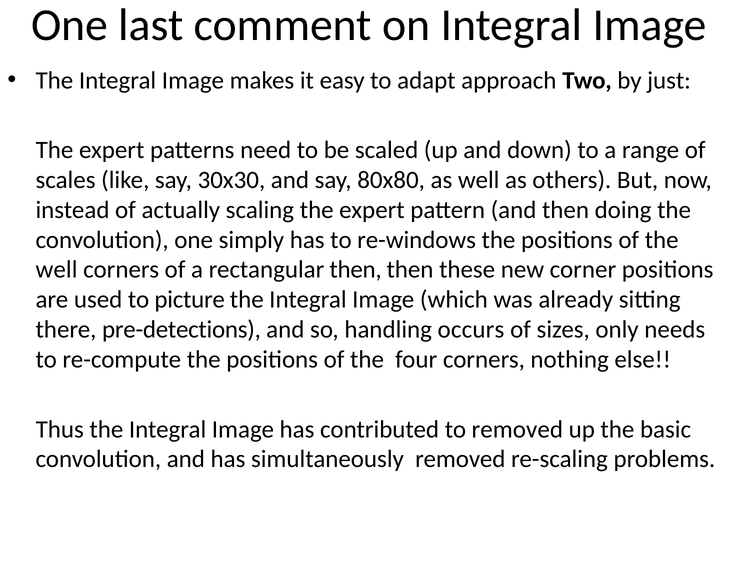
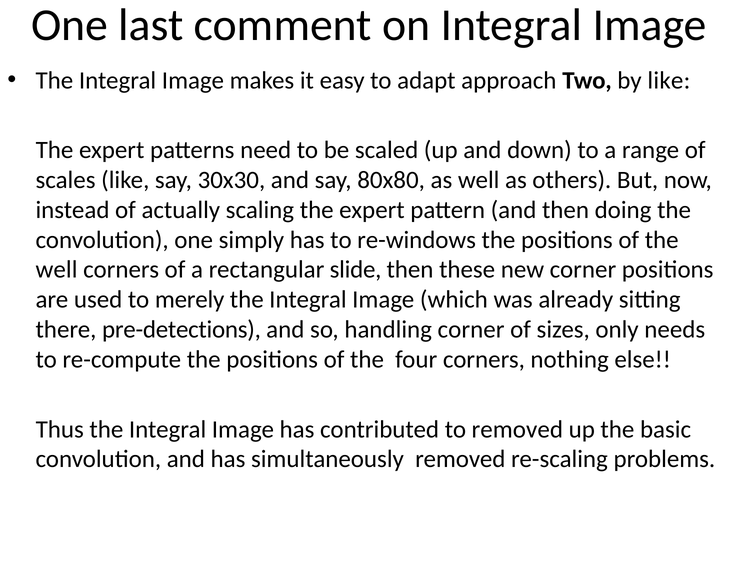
by just: just -> like (669, 80)
rectangular then: then -> slide (356, 270)
picture: picture -> merely (190, 300)
handling occurs: occurs -> corner (471, 330)
